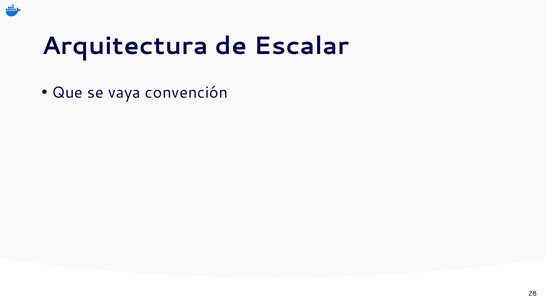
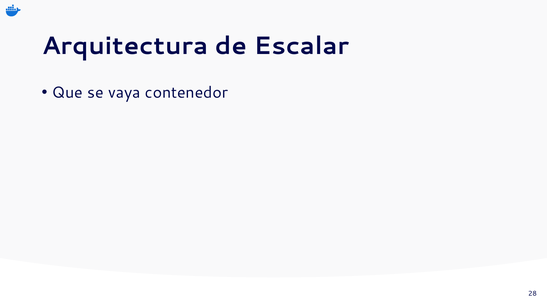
convención: convención -> contenedor (187, 92)
